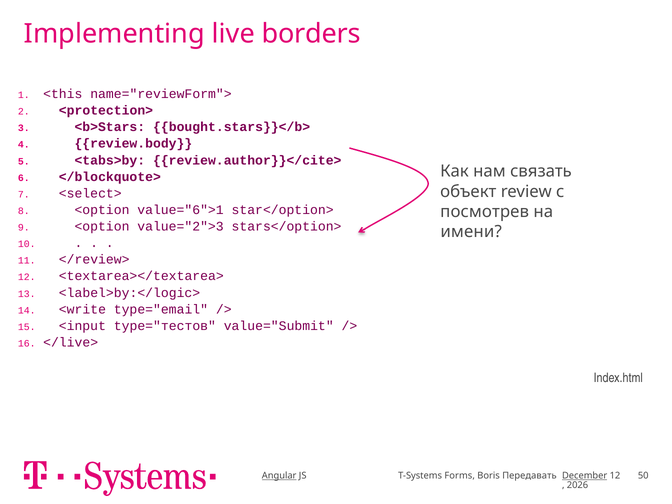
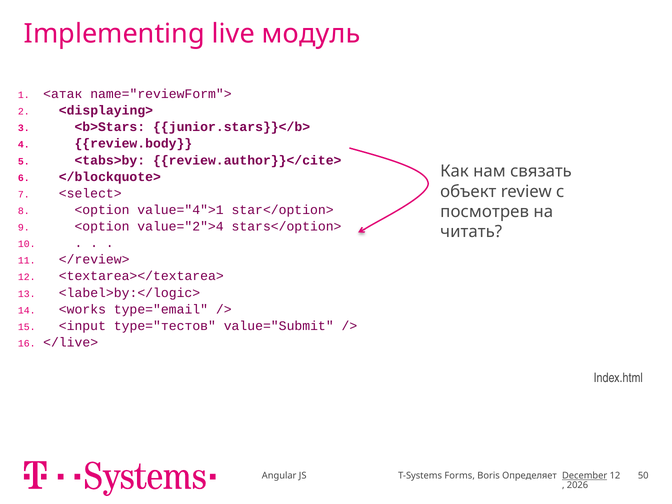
borders: borders -> модуль (311, 34)
<this: <this -> <атак (63, 94)
<protection>: <protection> -> <displaying> (106, 111)
bought.stars}}</b>: bought.stars}}</b> -> junior.stars}}</b> (232, 127)
value="6">1: value="6">1 -> value="4">1 (180, 210)
value="2">3: value="2">3 -> value="2">4 (180, 226)
имени: имени -> читать (471, 232)
<write: <write -> <works (82, 309)
Angular underline: present -> none (279, 476)
Передавать: Передавать -> Определяет (530, 476)
